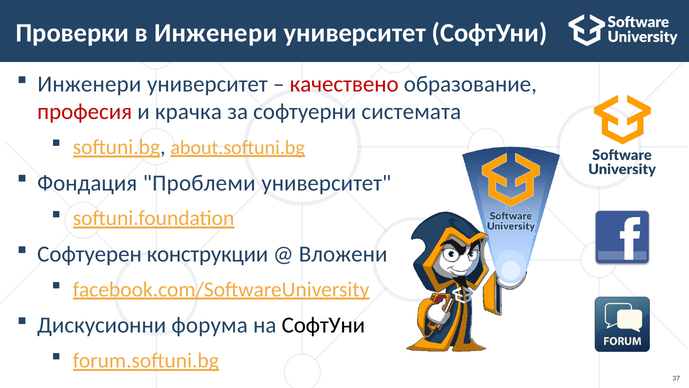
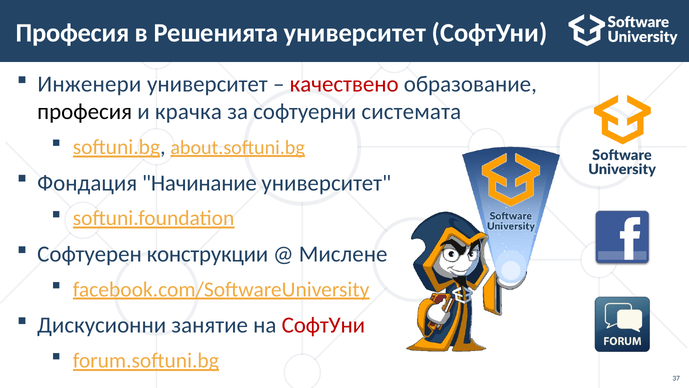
Проверки: Проверки -> Професия (72, 33)
в Инженери: Инженери -> Решенията (216, 33)
професия colour: red -> black (85, 112)
Проблеми: Проблеми -> Начинание (199, 183)
Вложени: Вложени -> Мислене (343, 254)
форума: форума -> занятие (210, 325)
СофтУни colour: black -> red (323, 325)
